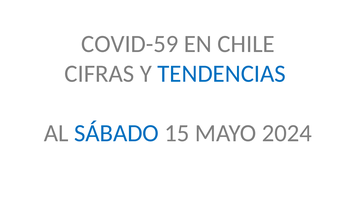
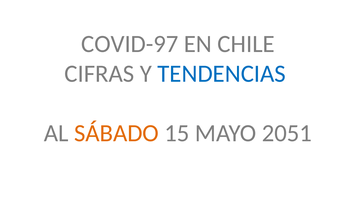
COVID-59: COVID-59 -> COVID-97 (130, 44)
SÁBADO colour: blue -> orange (117, 133)
2024: 2024 -> 2051 (287, 133)
